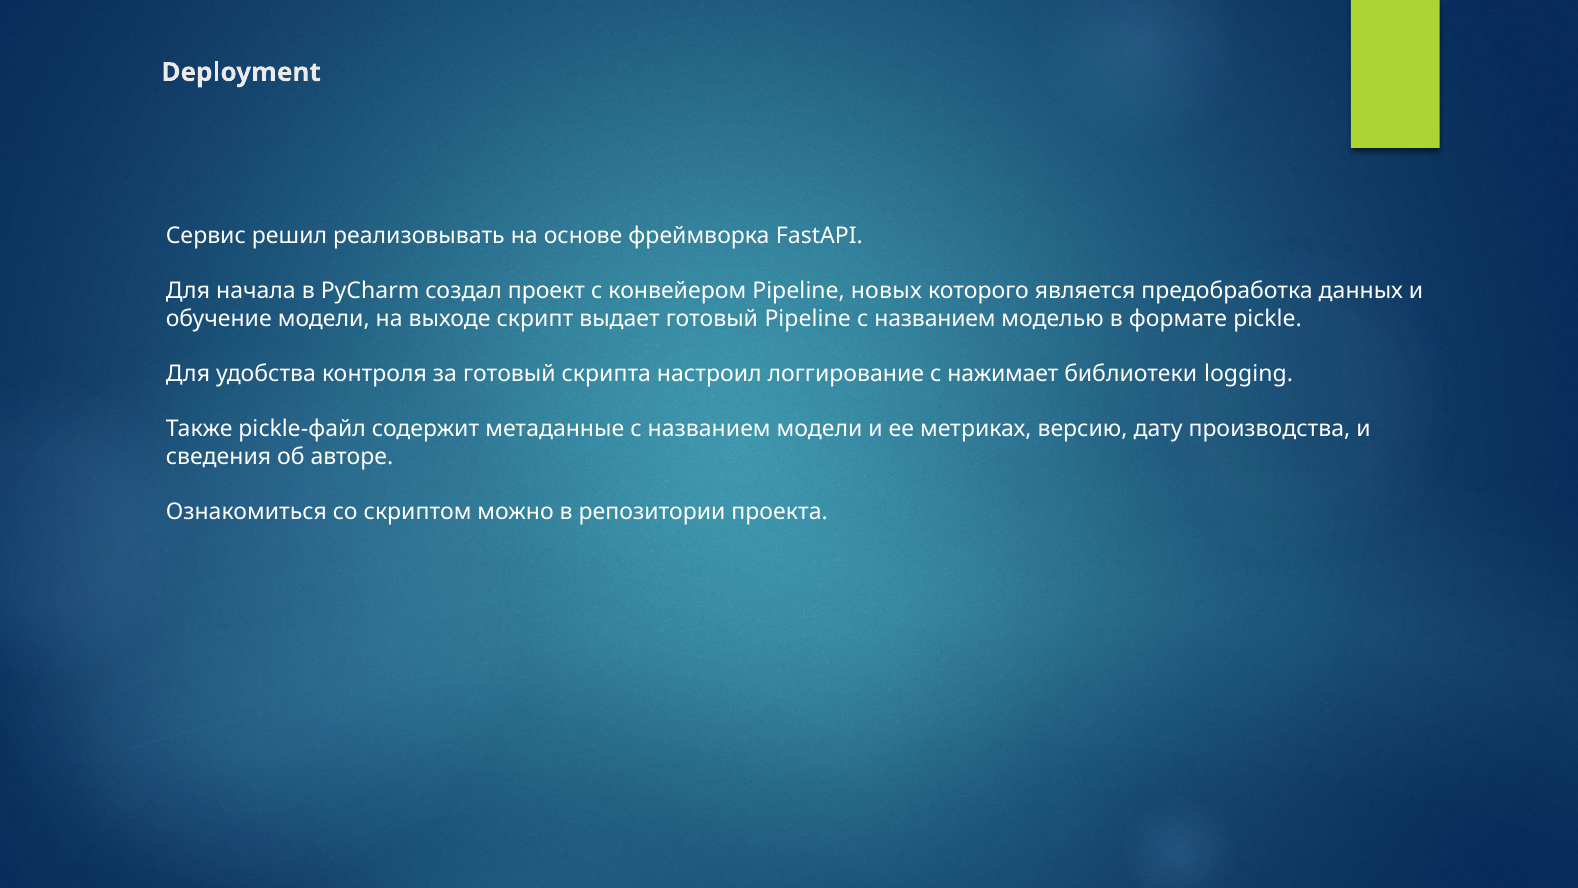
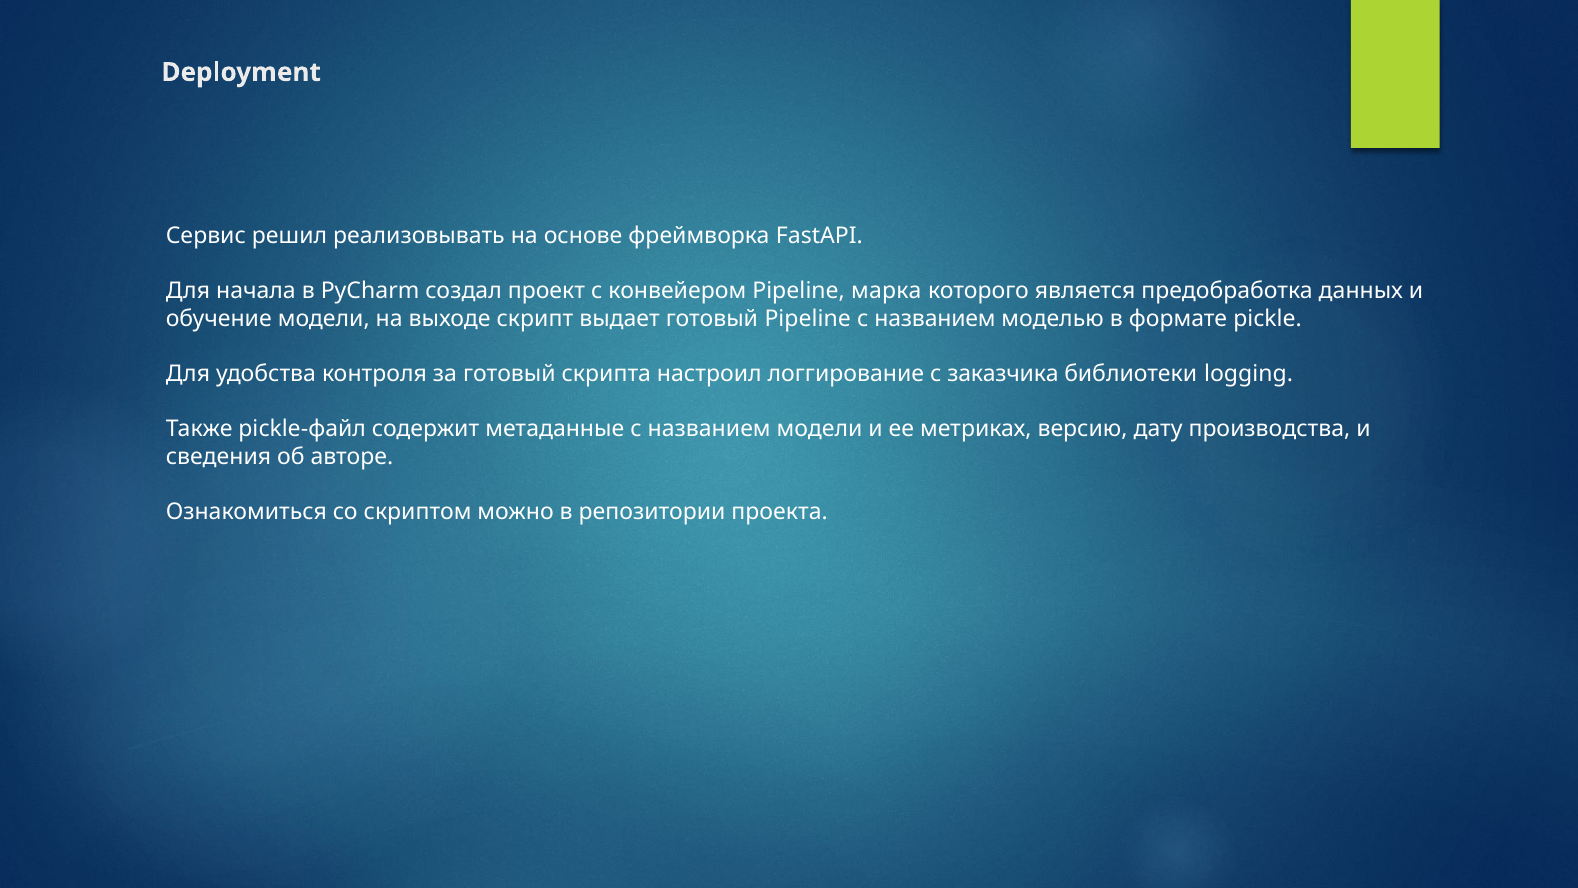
новых: новых -> марка (886, 291)
нажимает: нажимает -> заказчика (1003, 374)
